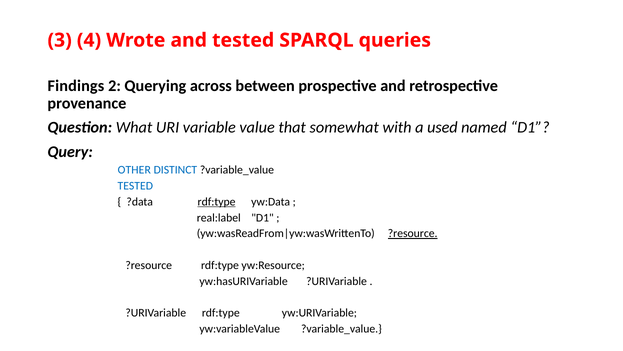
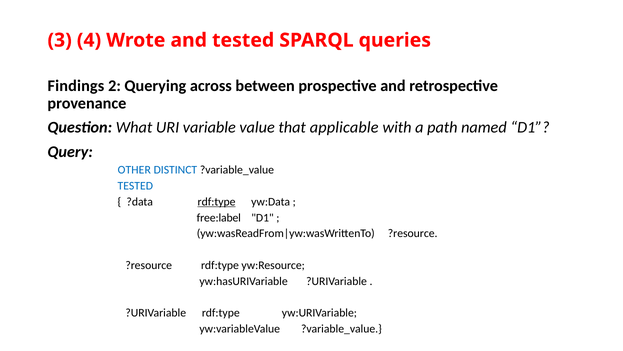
somewhat: somewhat -> applicable (344, 127)
used: used -> path (442, 127)
real:label: real:label -> free:label (219, 217)
?resource underline: present -> none (413, 233)
